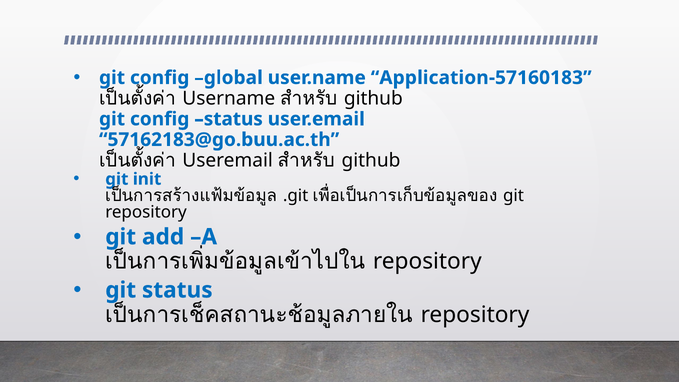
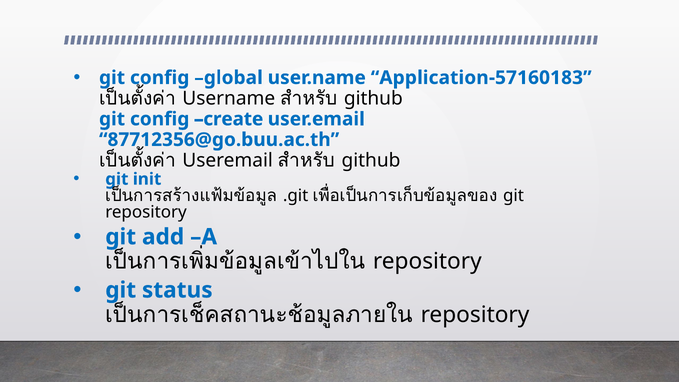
config status: status -> create (229, 119)
57162183@go.buu.ac.th: 57162183@go.buu.ac.th -> 87712356@go.buu.ac.th (219, 140)
